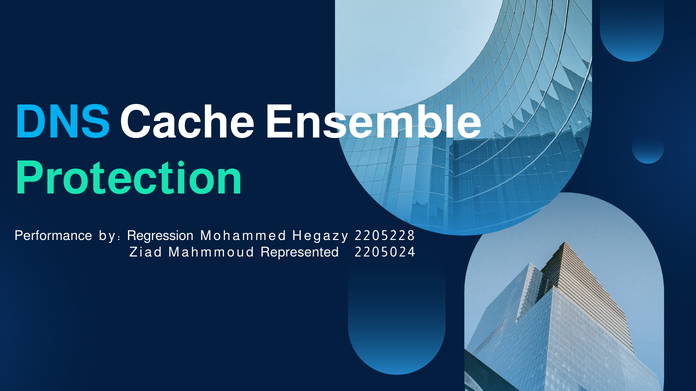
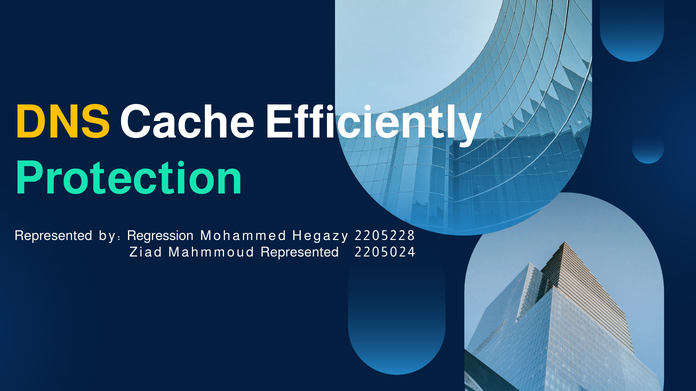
DNS colour: light blue -> yellow (63, 123)
Ensemble: Ensemble -> Efficiently (374, 123)
Performance: Performance -> Represented (53, 236)
